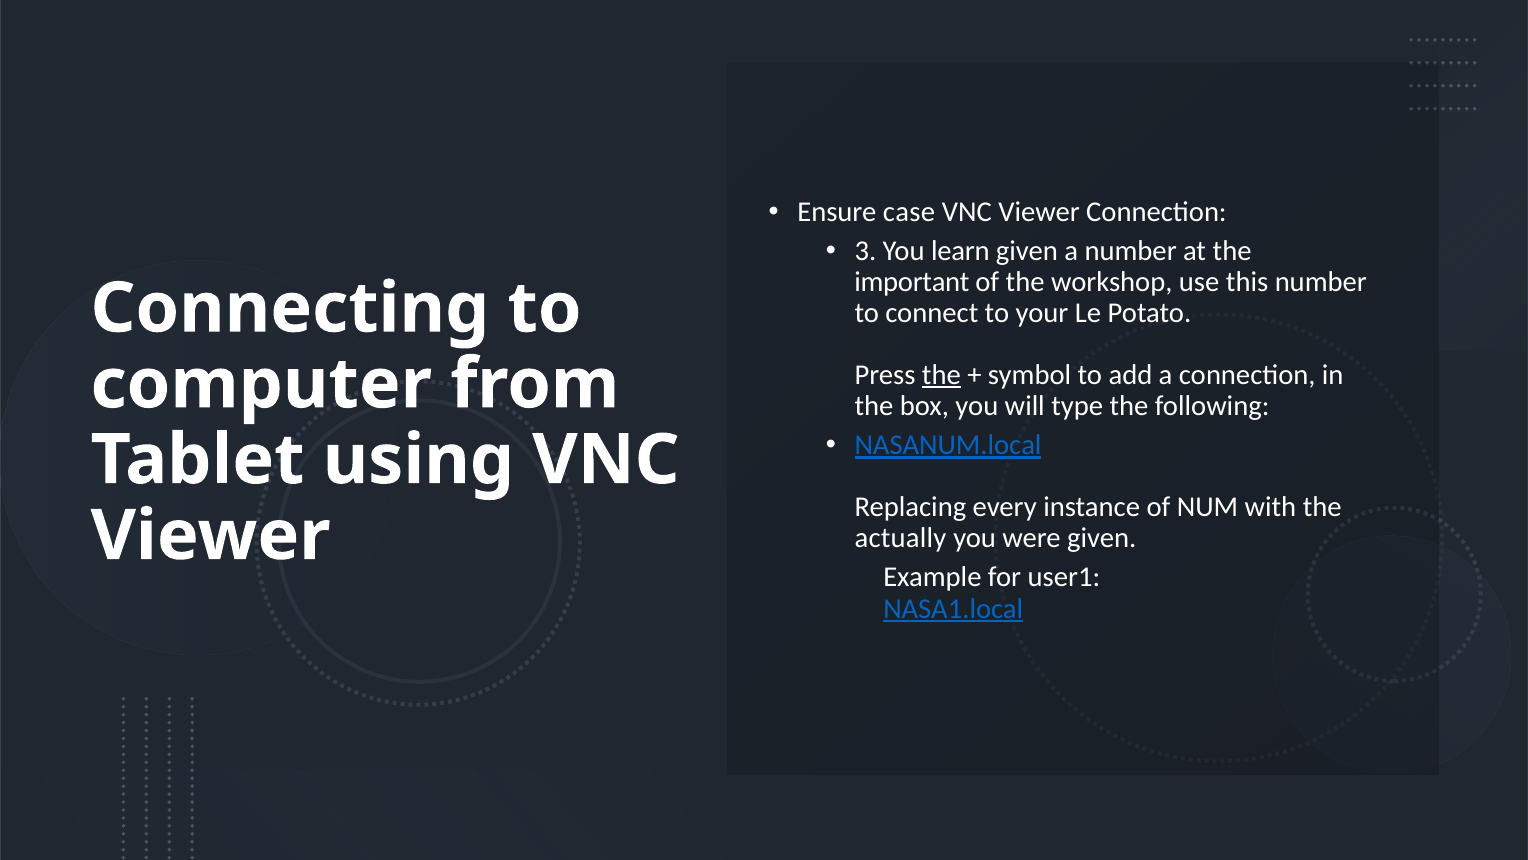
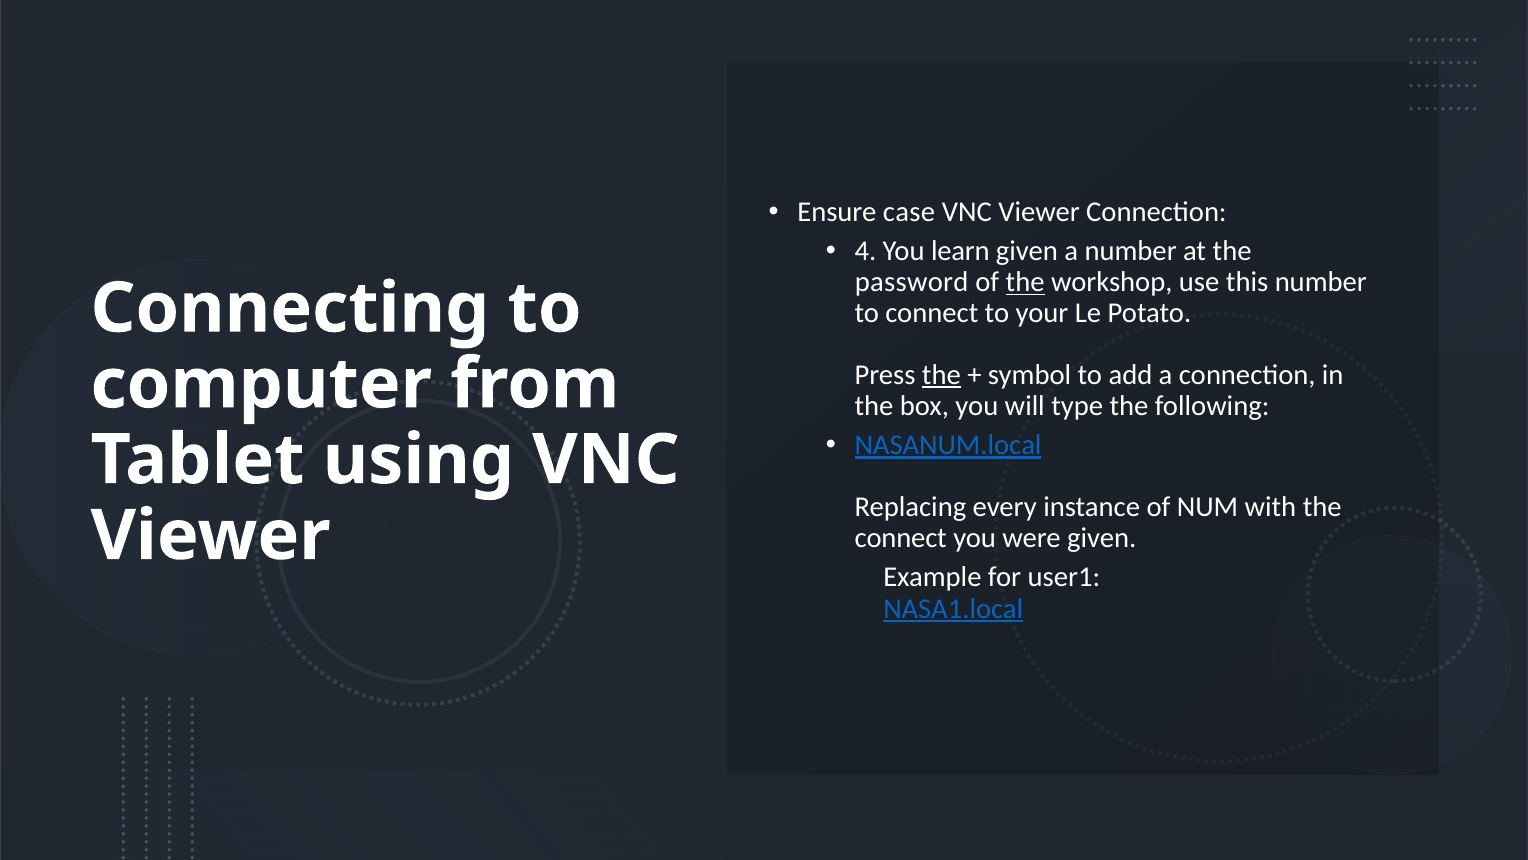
3: 3 -> 4 (865, 251)
important: important -> password (912, 282)
the underline: none -> present (1025, 282)
actually: actually -> connect (901, 538)
